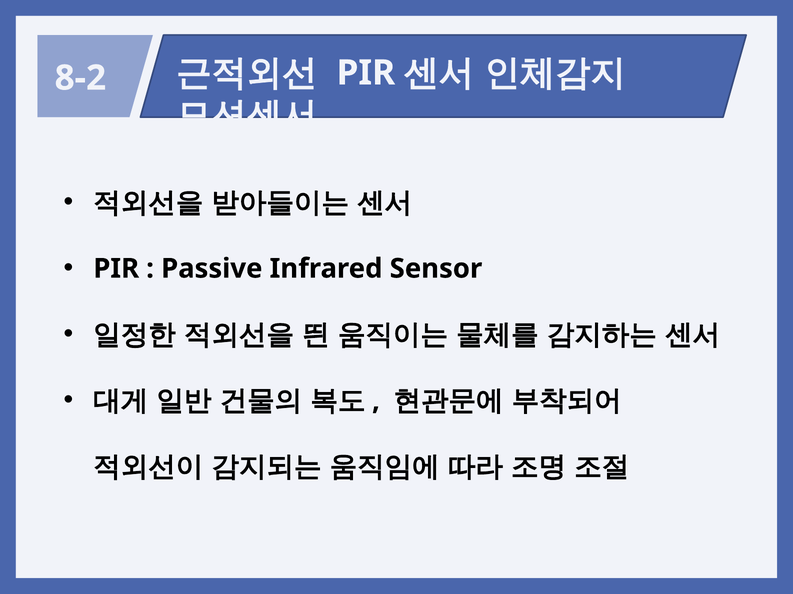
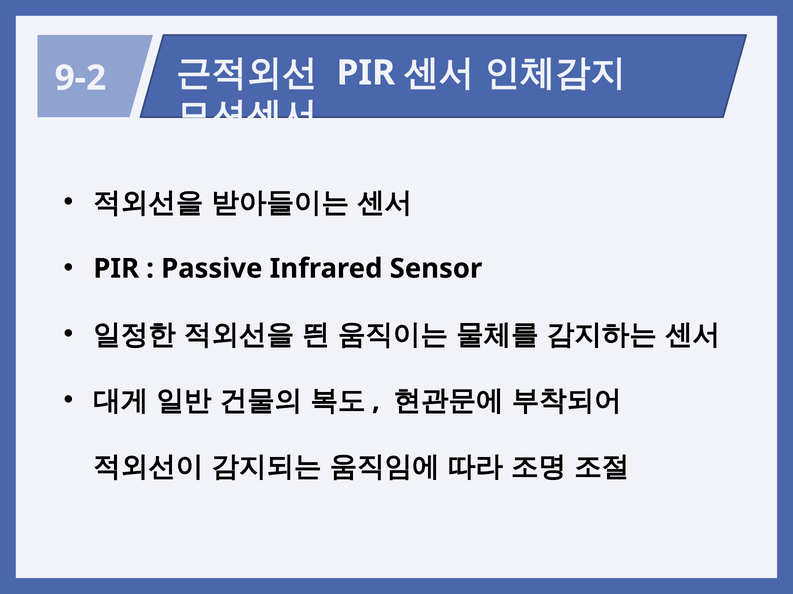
8-2: 8-2 -> 9-2 (80, 78)
